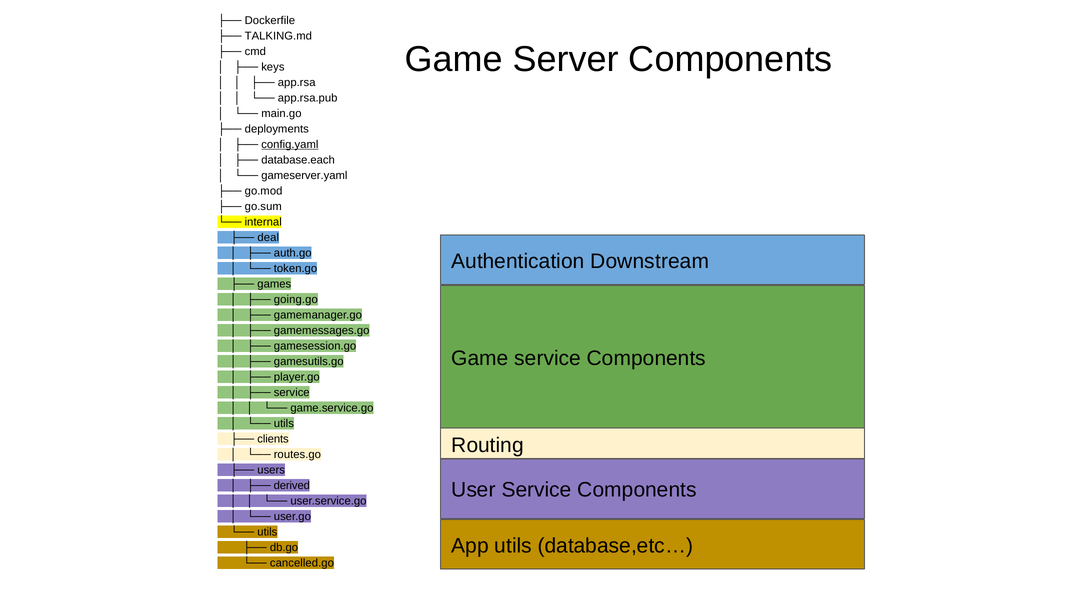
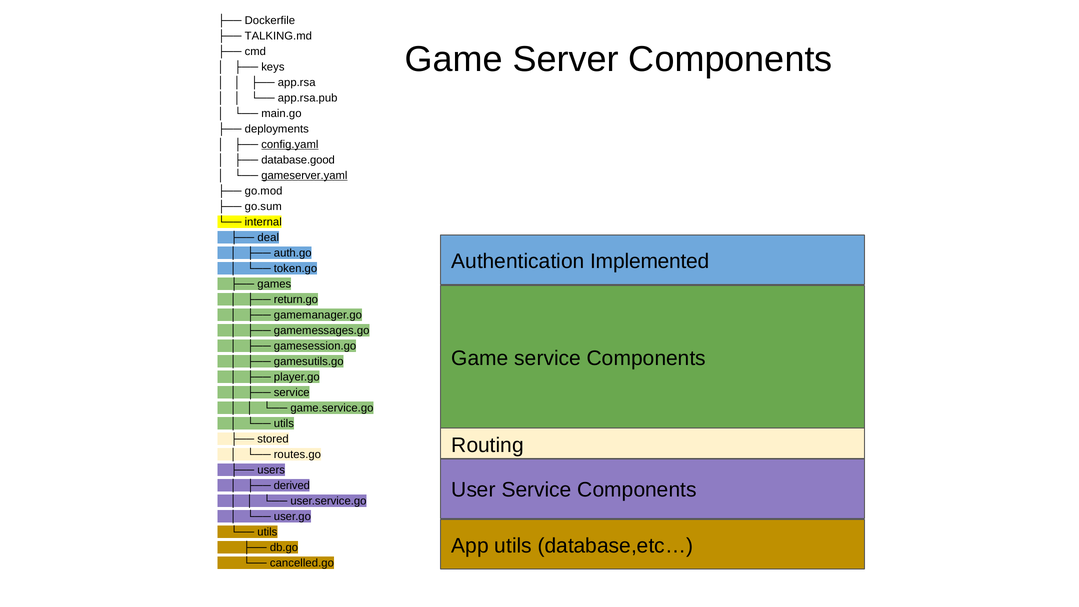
database.each: database.each -> database.good (298, 160)
gameserver.yaml underline: none -> present (304, 175)
Downstream: Downstream -> Implemented (650, 261)
going.go: going.go -> return.go (296, 299)
clients: clients -> stored (273, 439)
